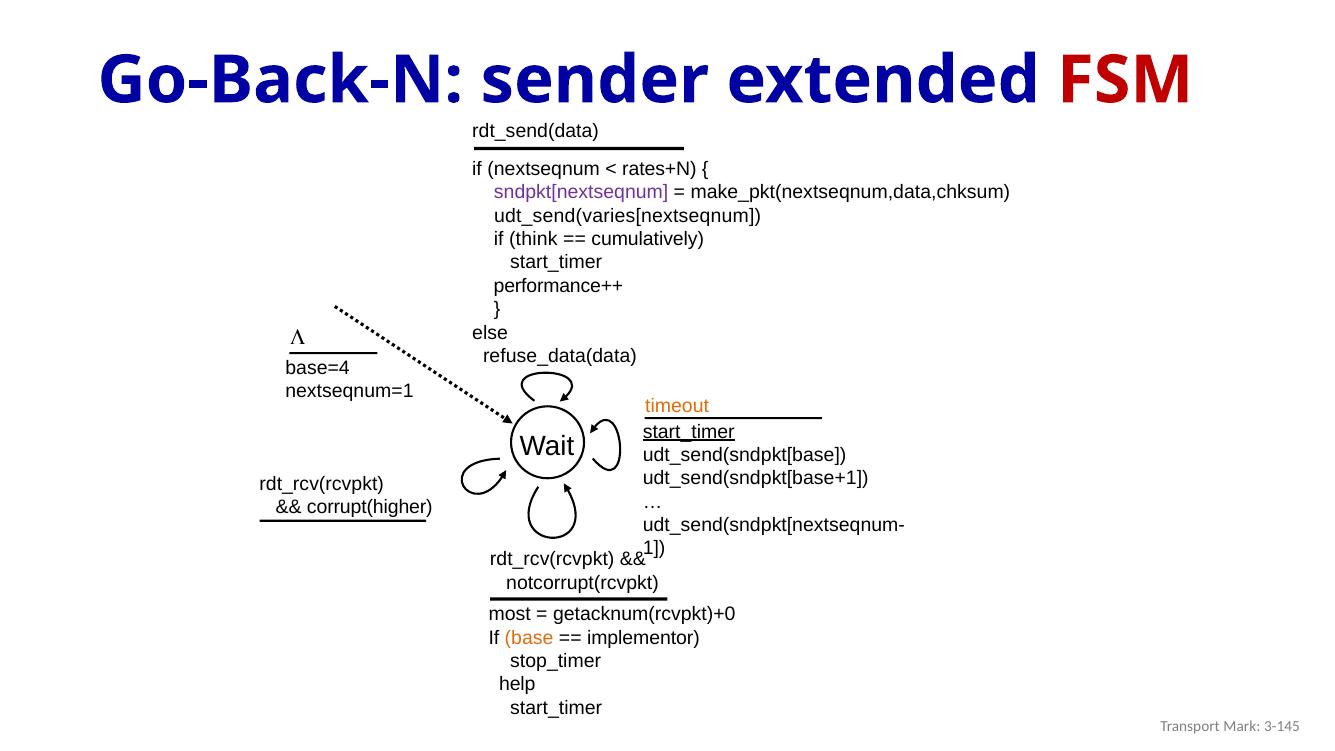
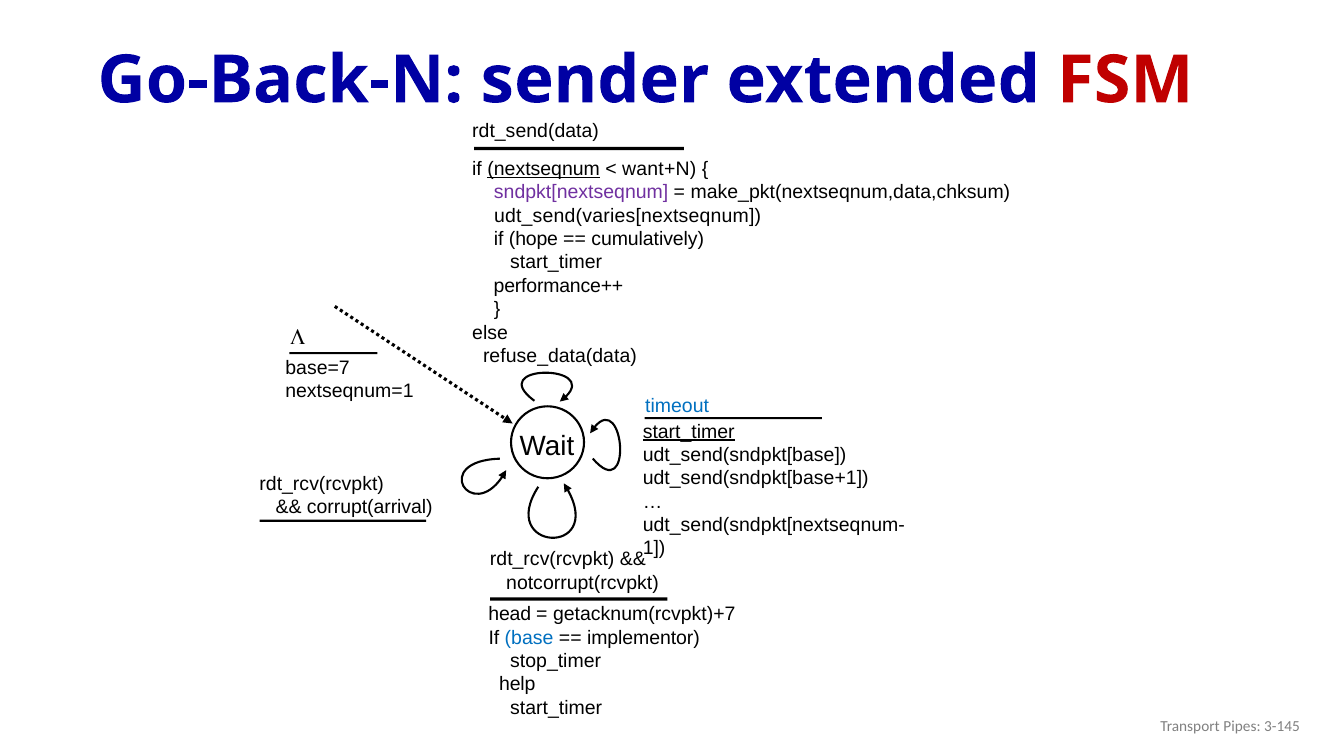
nextseqnum underline: none -> present (544, 169)
rates+N: rates+N -> want+N (659, 169)
think: think -> hope (533, 239)
base=4: base=4 -> base=7 (318, 368)
timeout colour: orange -> blue (677, 406)
corrupt(higher: corrupt(higher -> corrupt(arrival (370, 507)
most: most -> head (510, 614)
getacknum(rcvpkt)+0: getacknum(rcvpkt)+0 -> getacknum(rcvpkt)+7 (644, 614)
base colour: orange -> blue (529, 638)
Mark: Mark -> Pipes (1242, 726)
